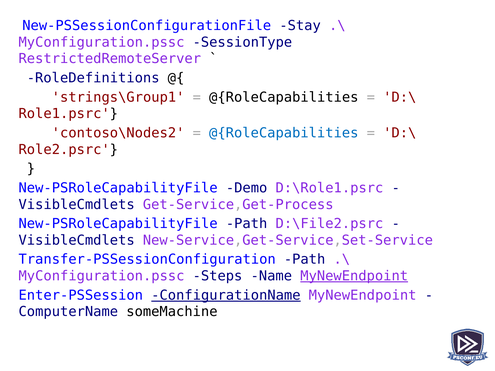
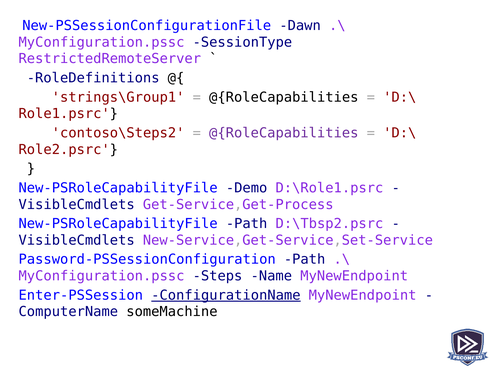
Stay: Stay -> Dawn (300, 26)
contoso\Nodes2: contoso\Nodes2 -> contoso\Steps2 (118, 133)
@{RoleCapabilities colour: blue -> purple (284, 133)
D:\File2.psrc: D:\File2.psrc -> D:\Tbsp2.psrc (329, 224)
Transfer-PSSessionConfiguration: Transfer-PSSessionConfiguration -> Password-PSSessionConfiguration (147, 260)
MyNewEndpoint underline: present -> none (354, 276)
